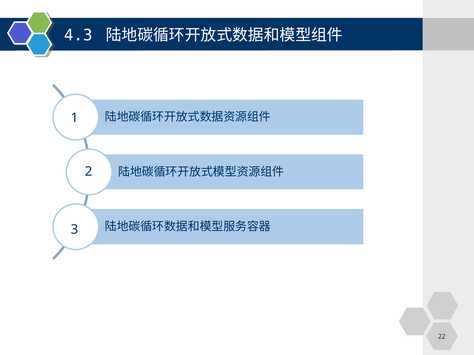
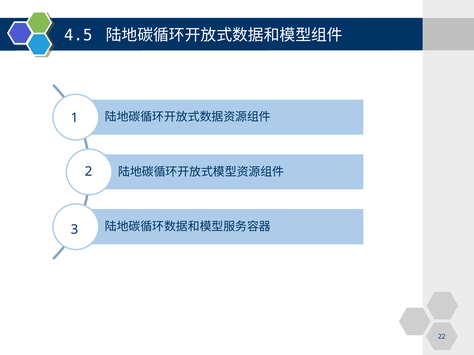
4.3: 4.3 -> 4.5 (78, 35)
